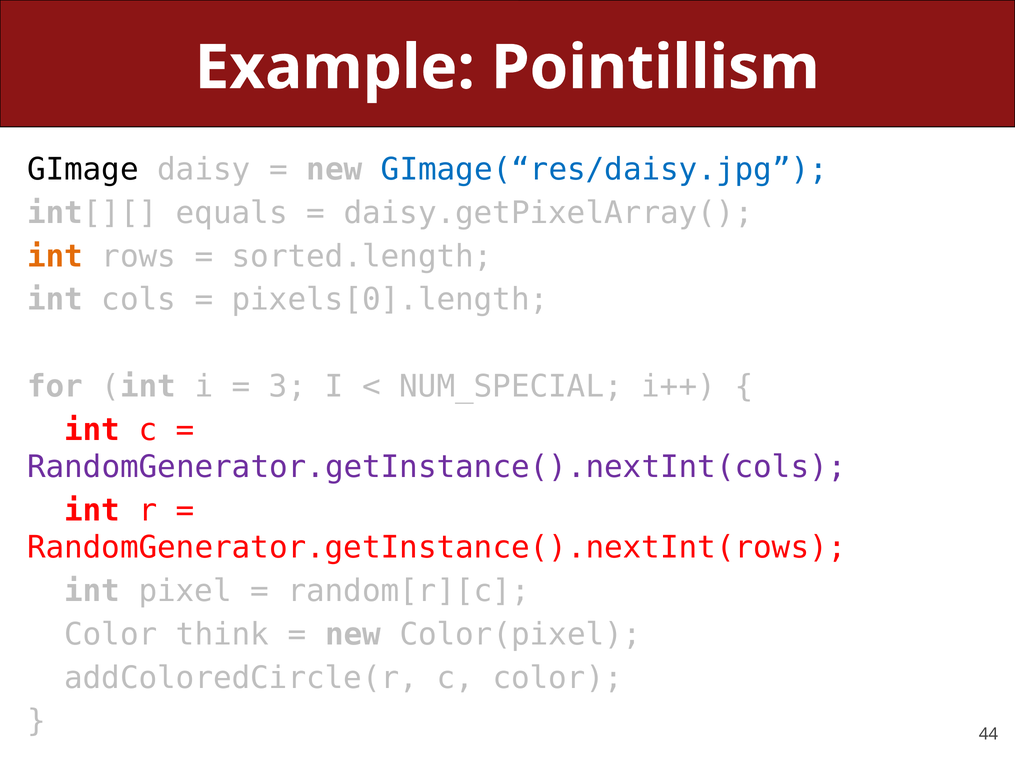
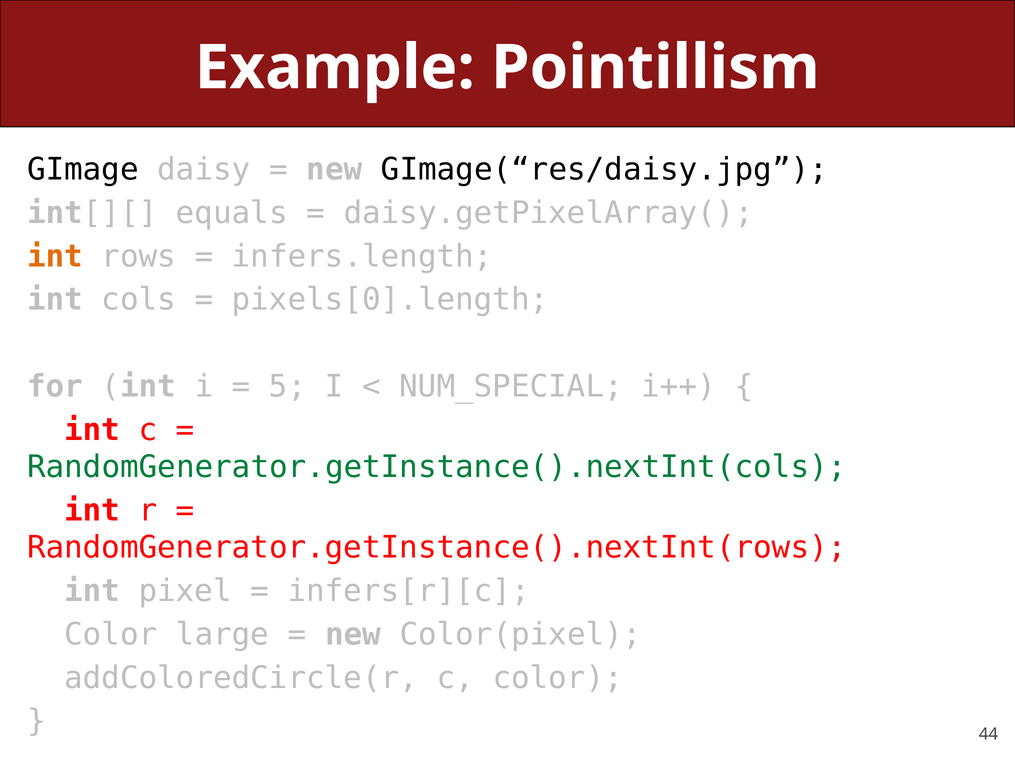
GImage(“res/daisy.jpg colour: blue -> black (604, 170)
sorted.length: sorted.length -> infers.length (362, 256)
3: 3 -> 5 (288, 387)
RandomGenerator.getInstance().nextInt(cols colour: purple -> green (437, 467)
random[r][c: random[r][c -> infers[r][c (409, 591)
think: think -> large (223, 635)
